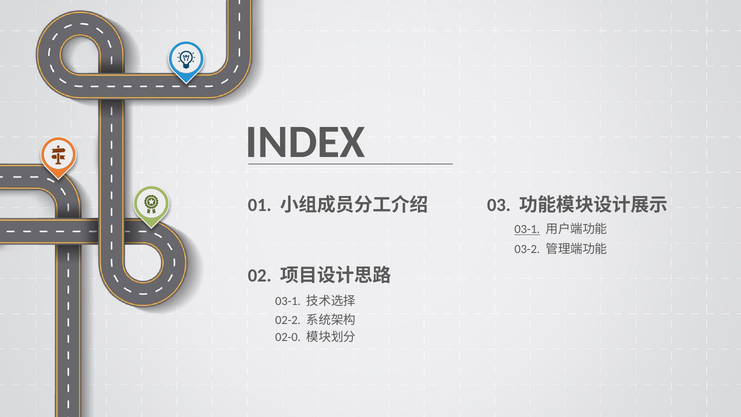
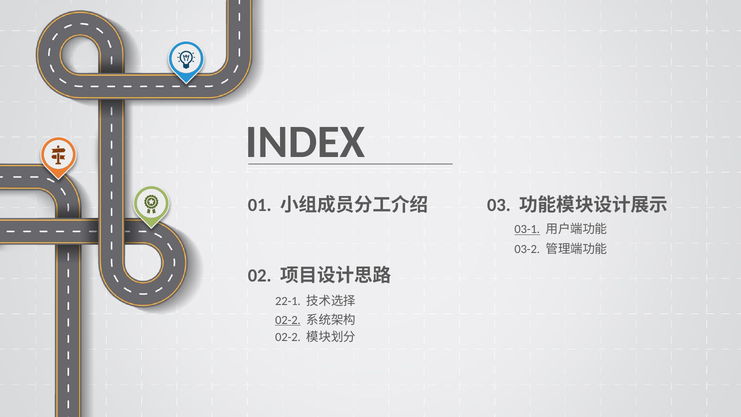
03-1: 03-1 -> 22-1 (288, 301)
02-2 underline: none -> present (288, 320)
02-0: 02-0 -> 02-2 (288, 337)
